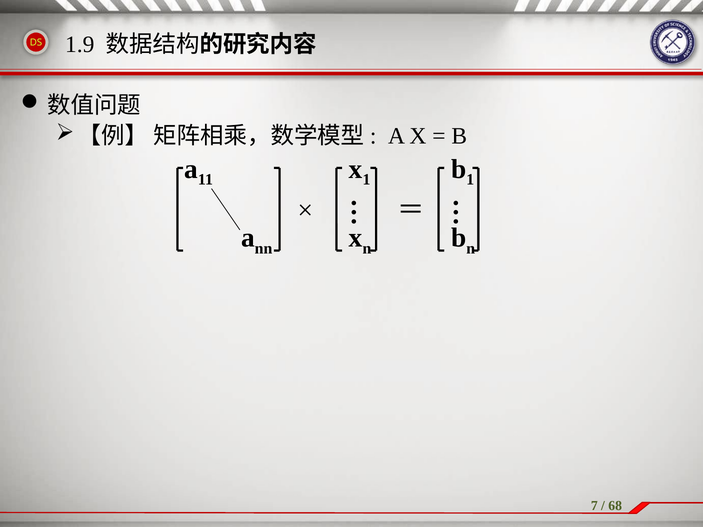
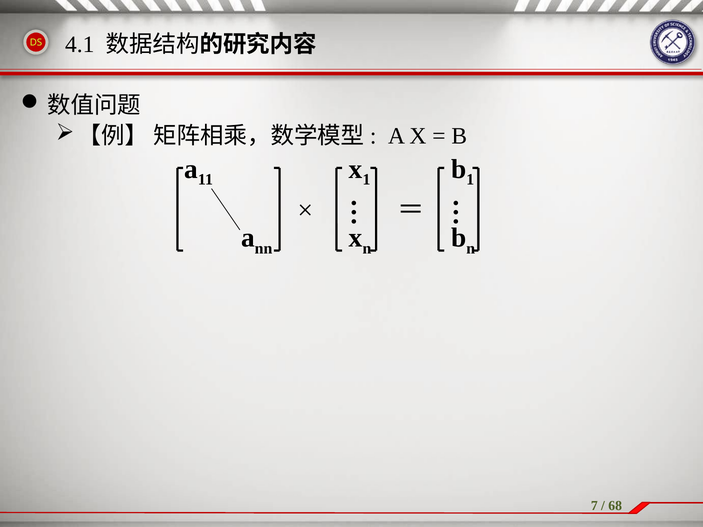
1.9: 1.9 -> 4.1 (80, 44)
